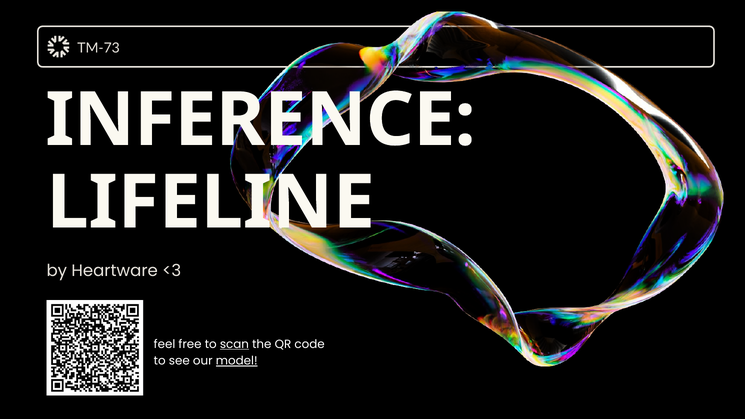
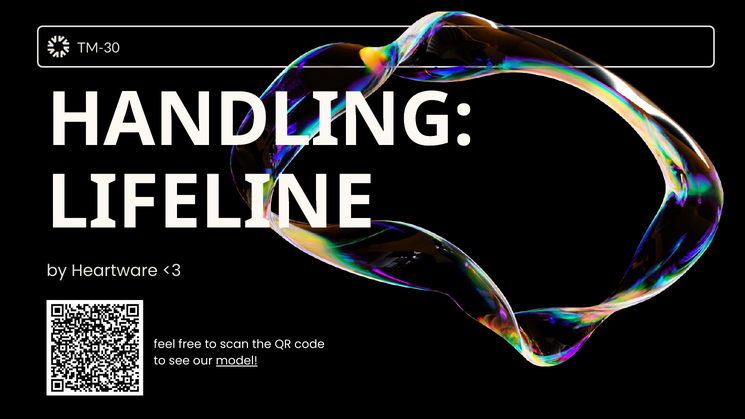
TM-73: TM-73 -> TM-30 (99, 48)
INFERENCE: INFERENCE -> HANDLING (260, 120)
scan underline: present -> none (234, 344)
